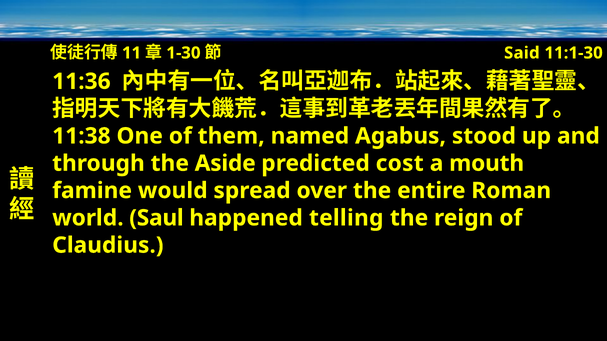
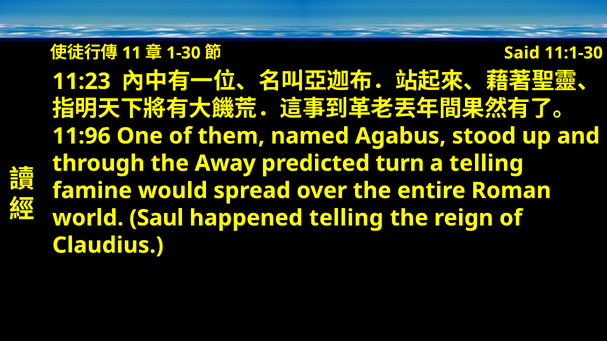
11:36: 11:36 -> 11:23 (81, 82)
11:38: 11:38 -> 11:96 (81, 136)
Aside: Aside -> Away (225, 164)
cost: cost -> turn (400, 164)
a mouth: mouth -> telling (486, 164)
